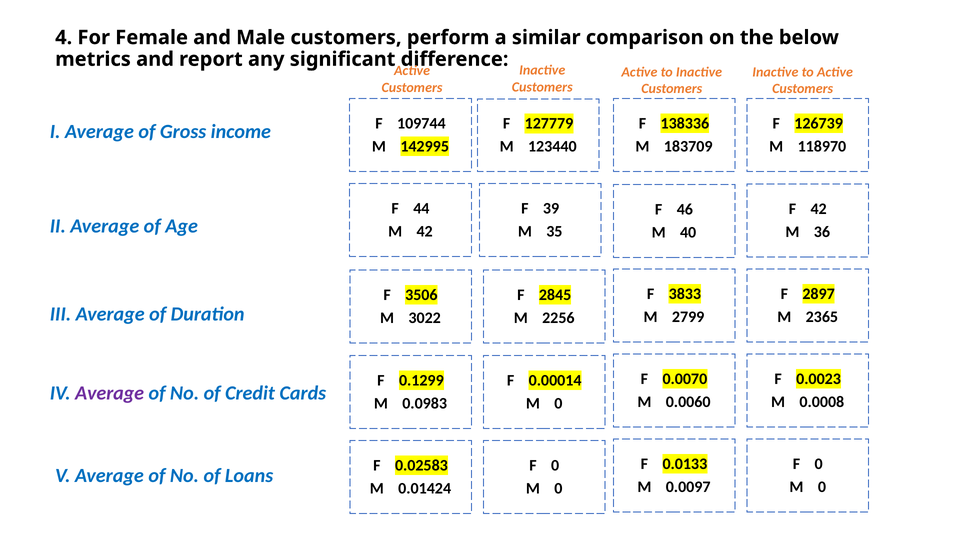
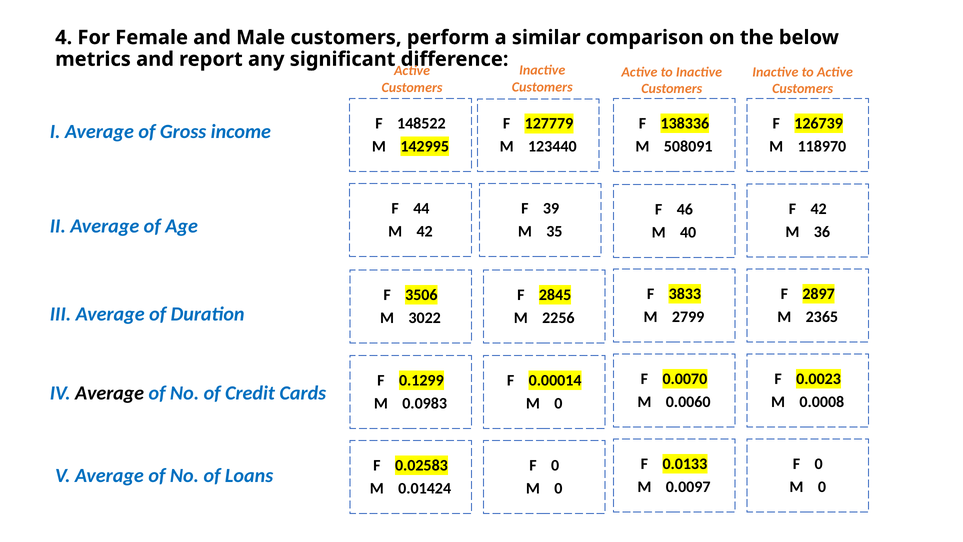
109744: 109744 -> 148522 (421, 123)
183709: 183709 -> 508091 (688, 146)
Average colour: purple -> black (110, 393)
